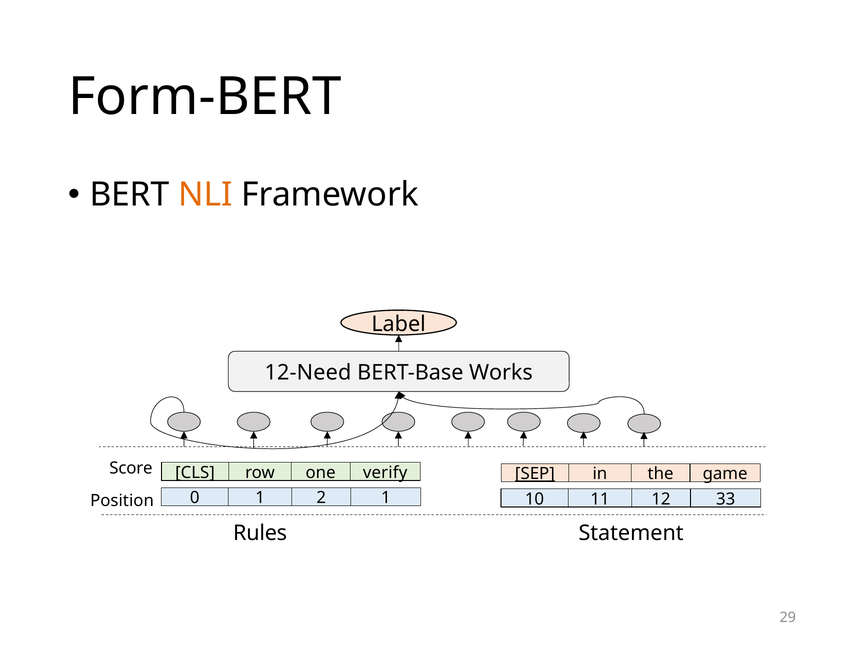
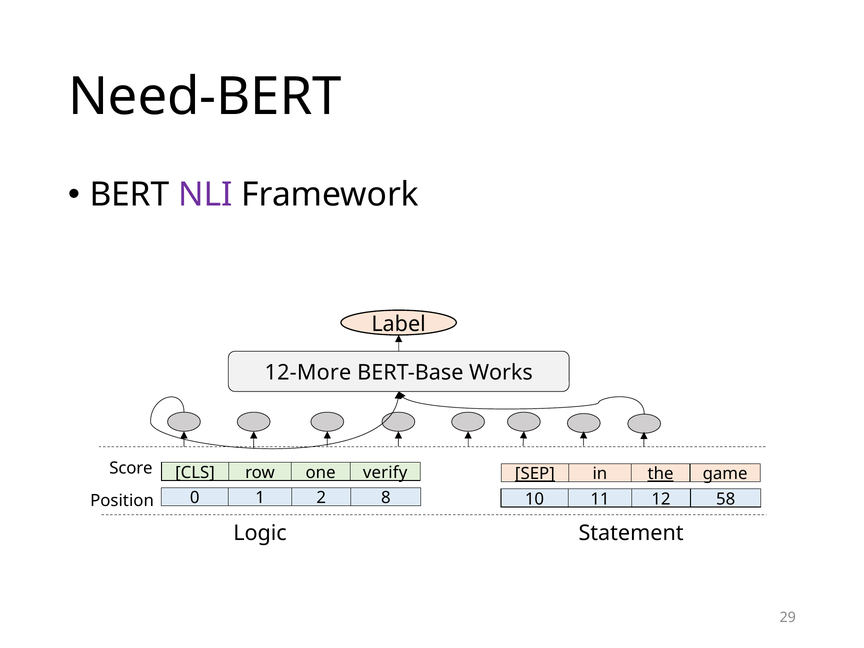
Form-BERT: Form-BERT -> Need-BERT (205, 97)
NLI colour: orange -> purple (206, 195)
12-Need: 12-Need -> 12-More (308, 373)
the underline: none -> present (661, 474)
2 1: 1 -> 8 (386, 498)
33: 33 -> 58 (726, 499)
Rules: Rules -> Logic (260, 533)
